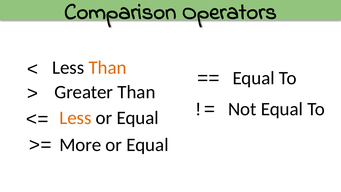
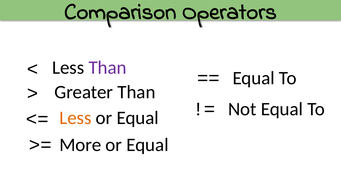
Than colour: orange -> purple (108, 68)
